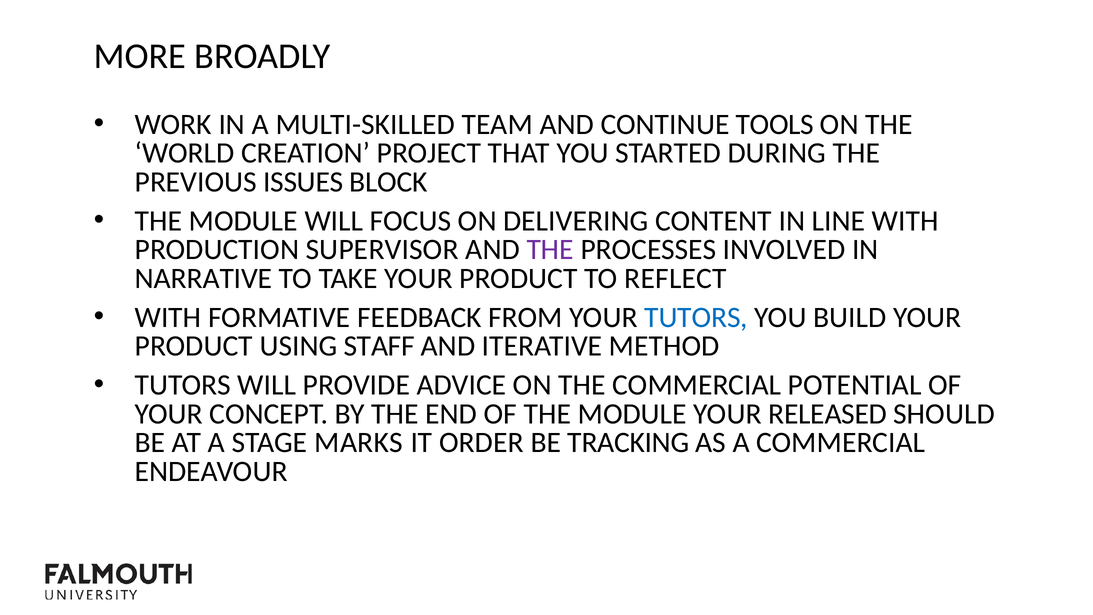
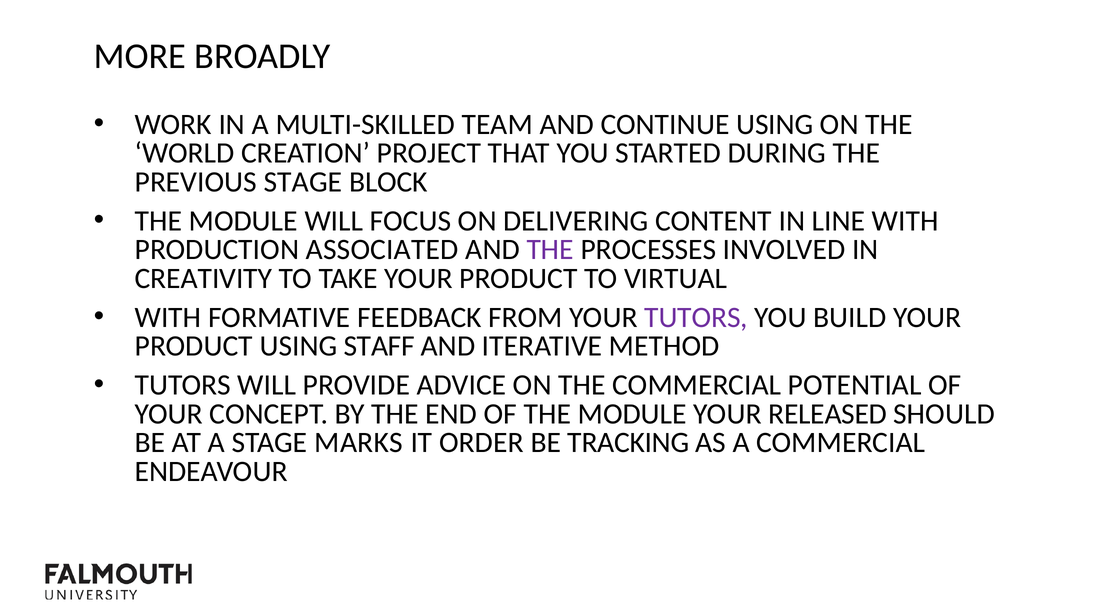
CONTINUE TOOLS: TOOLS -> USING (775, 124)
PREVIOUS ISSUES: ISSUES -> STAGE (303, 182)
SUPERVISOR: SUPERVISOR -> ASSOCIATED (382, 250)
NARRATIVE: NARRATIVE -> CREATIVITY (203, 278)
REFLECT: REFLECT -> VIRTUAL (676, 278)
TUTORS colour: blue -> purple (696, 317)
